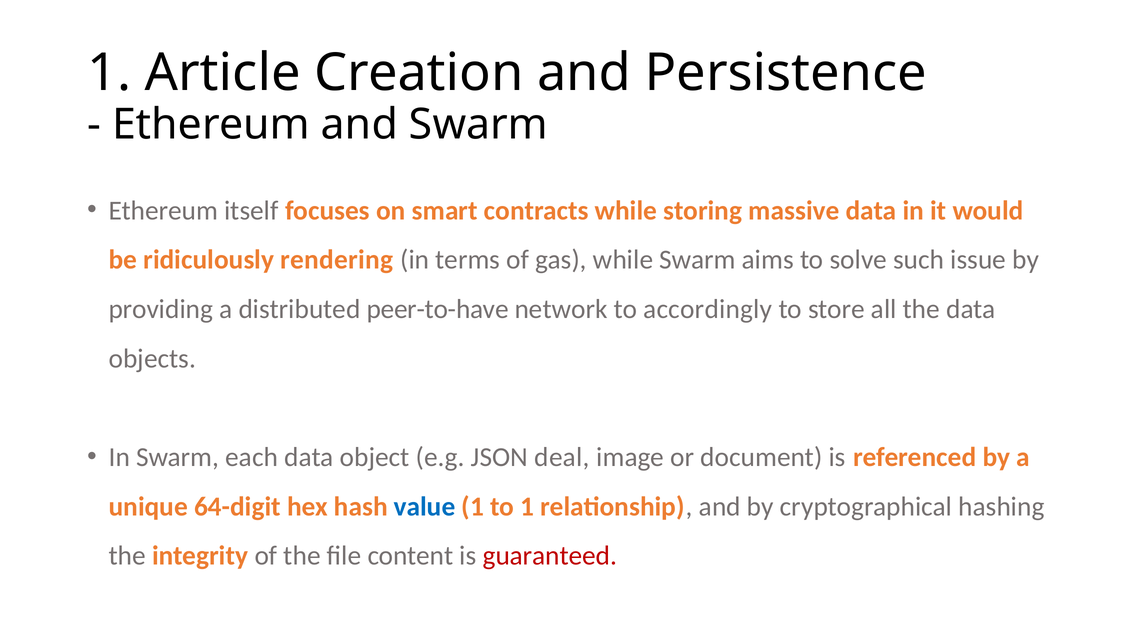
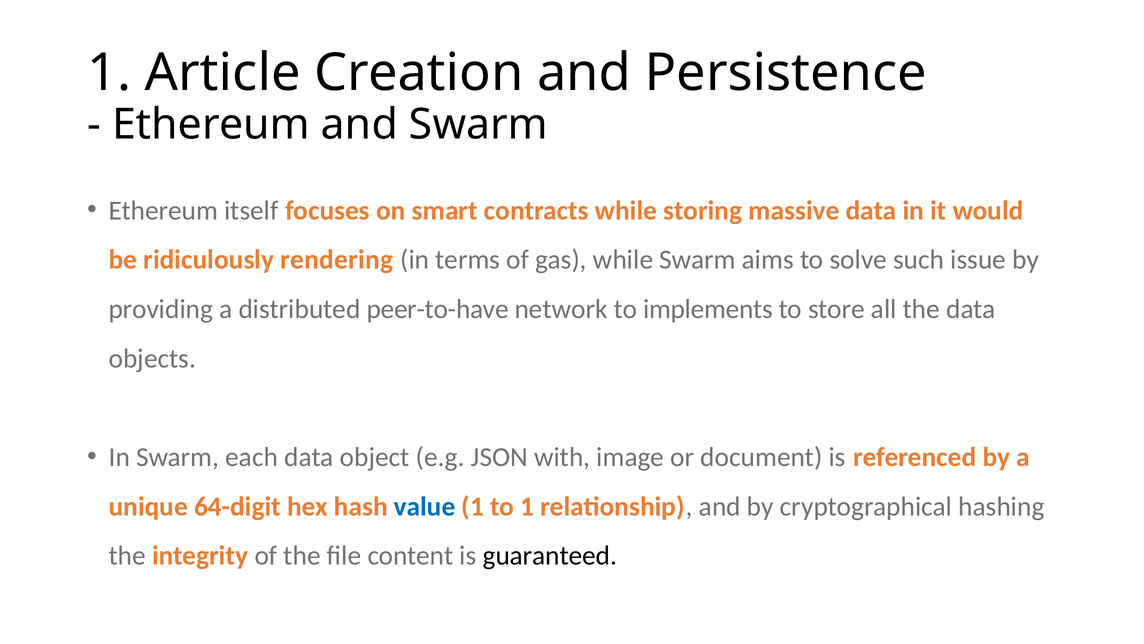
accordingly: accordingly -> implements (708, 309)
deal: deal -> with (562, 457)
guaranteed colour: red -> black (550, 555)
